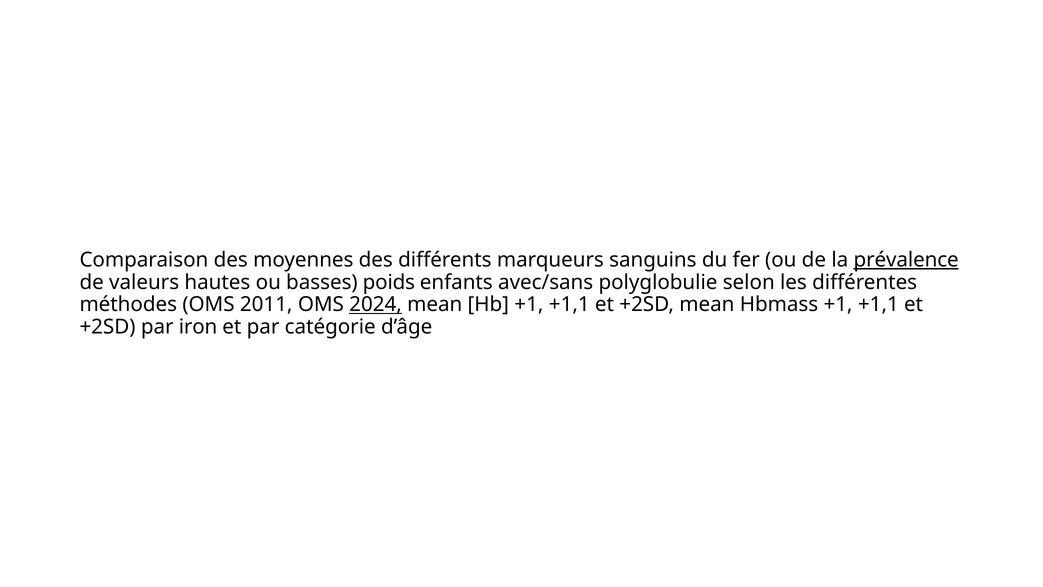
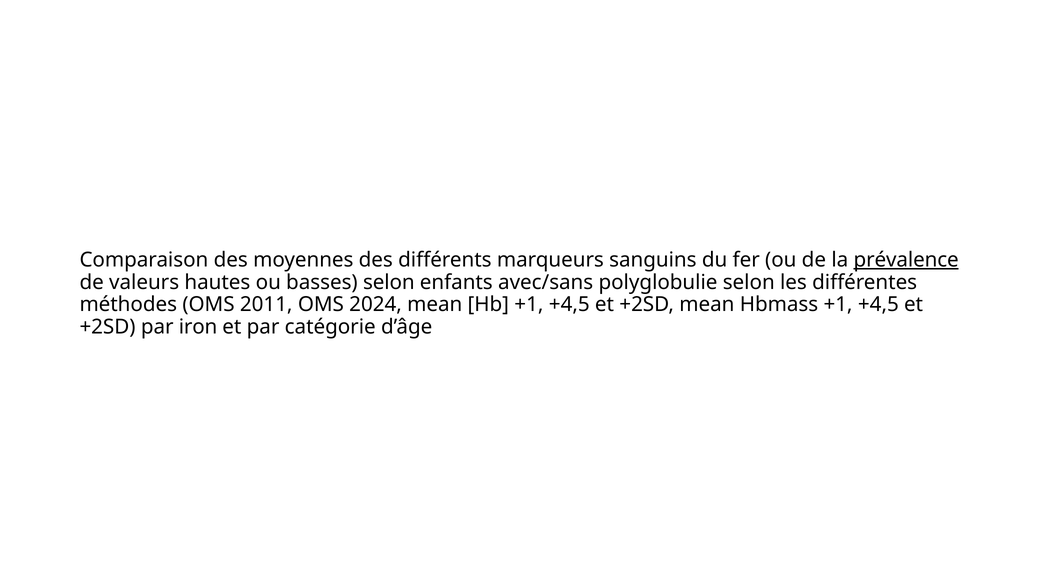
basses poids: poids -> selon (389, 282)
2024 underline: present -> none (376, 304)
Hb +1 +1,1: +1,1 -> +4,5 (569, 304)
Hbmass +1 +1,1: +1,1 -> +4,5 (878, 304)
